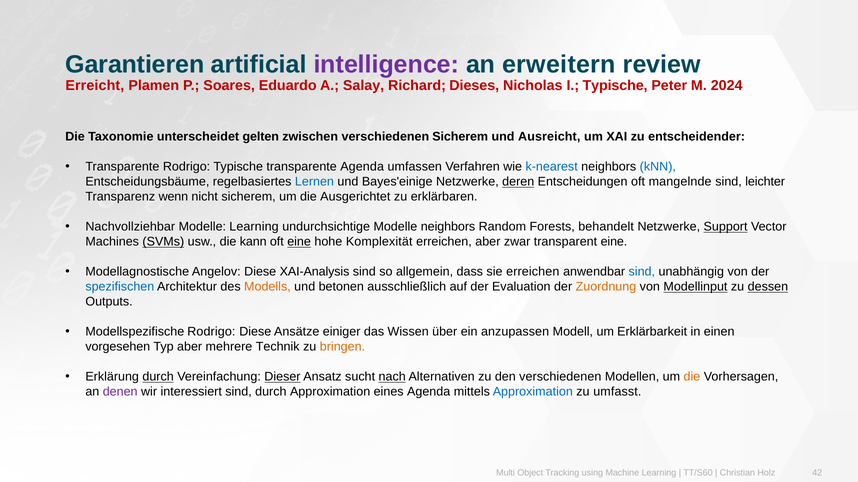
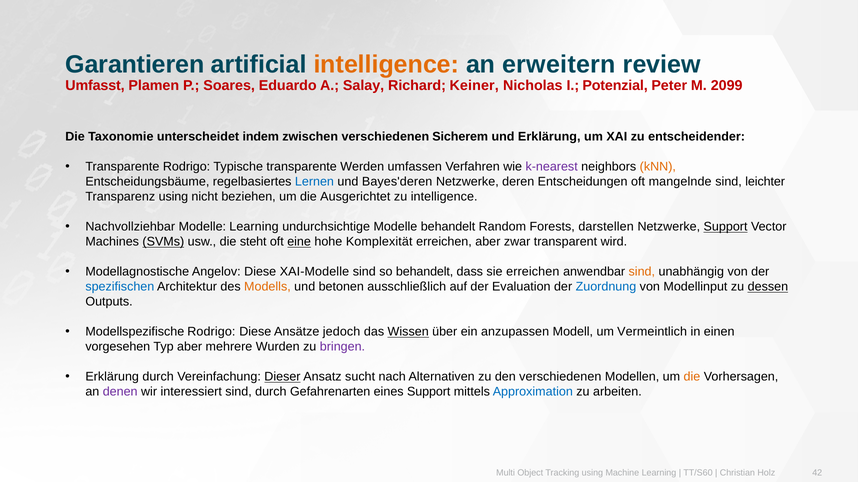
intelligence colour: purple -> orange (386, 64)
Erreicht: Erreicht -> Umfasst (95, 86)
Dieses: Dieses -> Keiner (474, 86)
I Typische: Typische -> Potenzial (615, 86)
2024: 2024 -> 2099 (727, 86)
gelten: gelten -> indem (261, 137)
und Ausreicht: Ausreicht -> Erklärung (549, 137)
transparente Agenda: Agenda -> Werden (362, 167)
k-nearest colour: blue -> purple (552, 167)
kNN colour: blue -> orange (658, 167)
Bayes'einige: Bayes'einige -> Bayes'deren (397, 182)
deren underline: present -> none (518, 182)
Transparenz wenn: wenn -> using (173, 197)
nicht sicherem: sicherem -> beziehen (249, 197)
zu erklärbaren: erklärbaren -> intelligence (444, 197)
Modelle neighbors: neighbors -> behandelt (448, 227)
behandelt: behandelt -> darstellen (606, 227)
kann: kann -> steht (253, 242)
transparent eine: eine -> wird (614, 242)
XAI-Analysis: XAI-Analysis -> XAI-Modelle (314, 272)
so allgemein: allgemein -> behandelt (425, 272)
sind colour: blue -> orange (642, 272)
Zuordnung colour: orange -> blue (606, 287)
Modellinput underline: present -> none (695, 287)
einiger: einiger -> jedoch (342, 332)
Wissen underline: none -> present (408, 332)
Erklärbarkeit: Erklärbarkeit -> Vermeintlich (652, 332)
Technik: Technik -> Wurden (278, 347)
bringen colour: orange -> purple (342, 347)
durch underline: present -> none (158, 377)
nach underline: present -> none (392, 377)
durch Approximation: Approximation -> Gefahrenarten (330, 392)
eines Agenda: Agenda -> Support (429, 392)
umfasst: umfasst -> arbeiten (617, 392)
